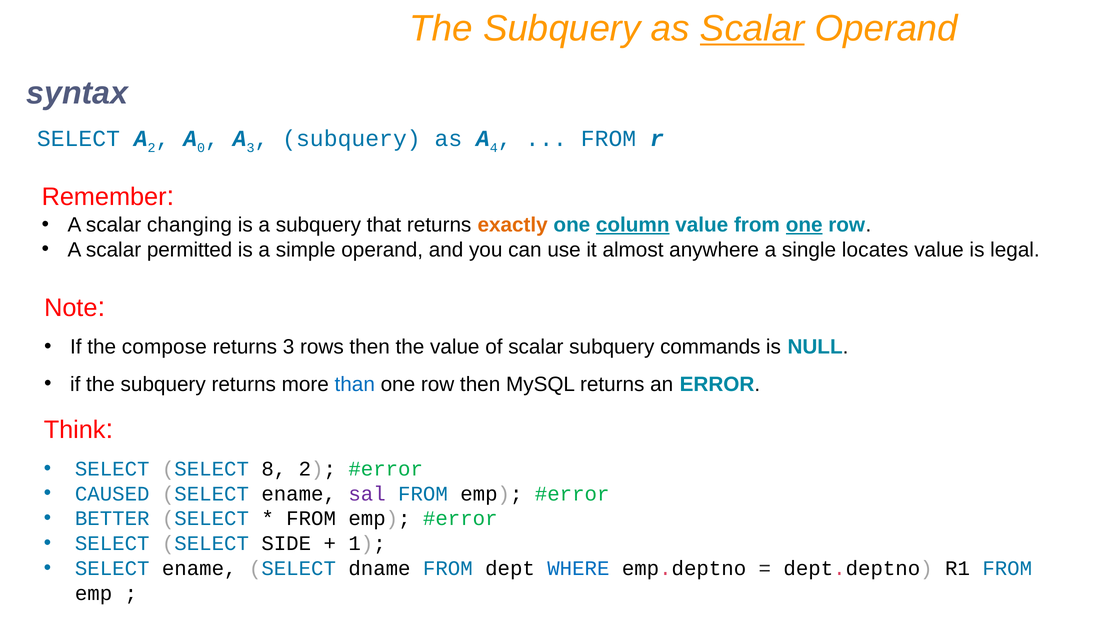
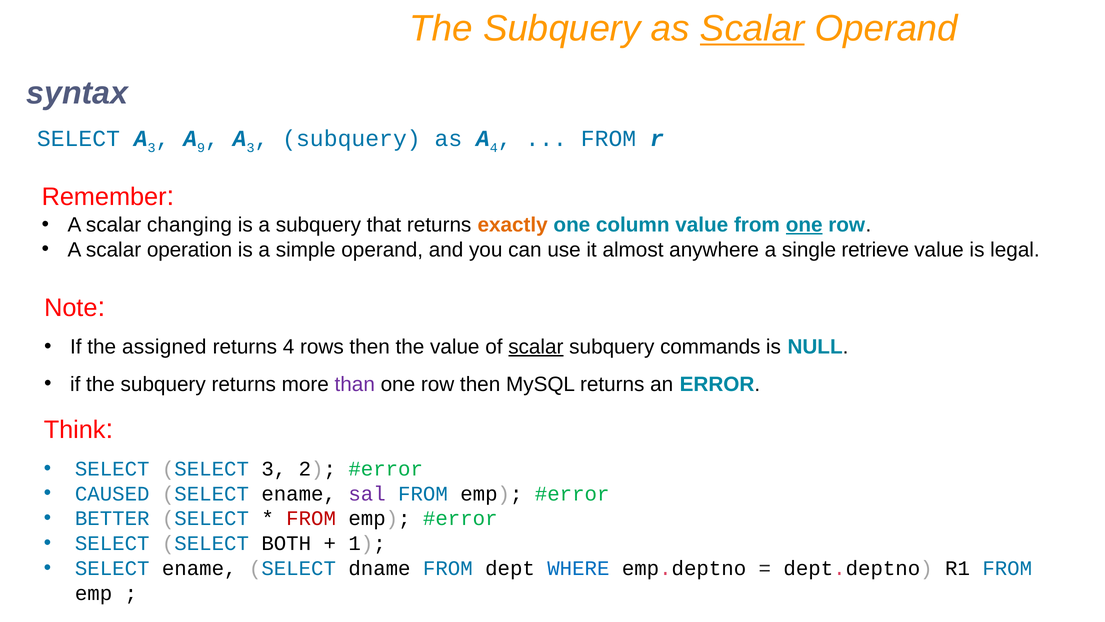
SELECT A 2: 2 -> 3 (152, 148)
0: 0 -> 9 (201, 148)
column underline: present -> none (633, 225)
permitted: permitted -> operation (190, 249)
locates: locates -> retrieve (875, 249)
compose: compose -> assigned (164, 347)
returns 3: 3 -> 4 (289, 347)
scalar underline: none -> present (536, 347)
than colour: blue -> purple (355, 384)
SELECT 8: 8 -> 3 (274, 468)
FROM colour: black -> red (311, 518)
SIDE: SIDE -> BOTH (286, 543)
